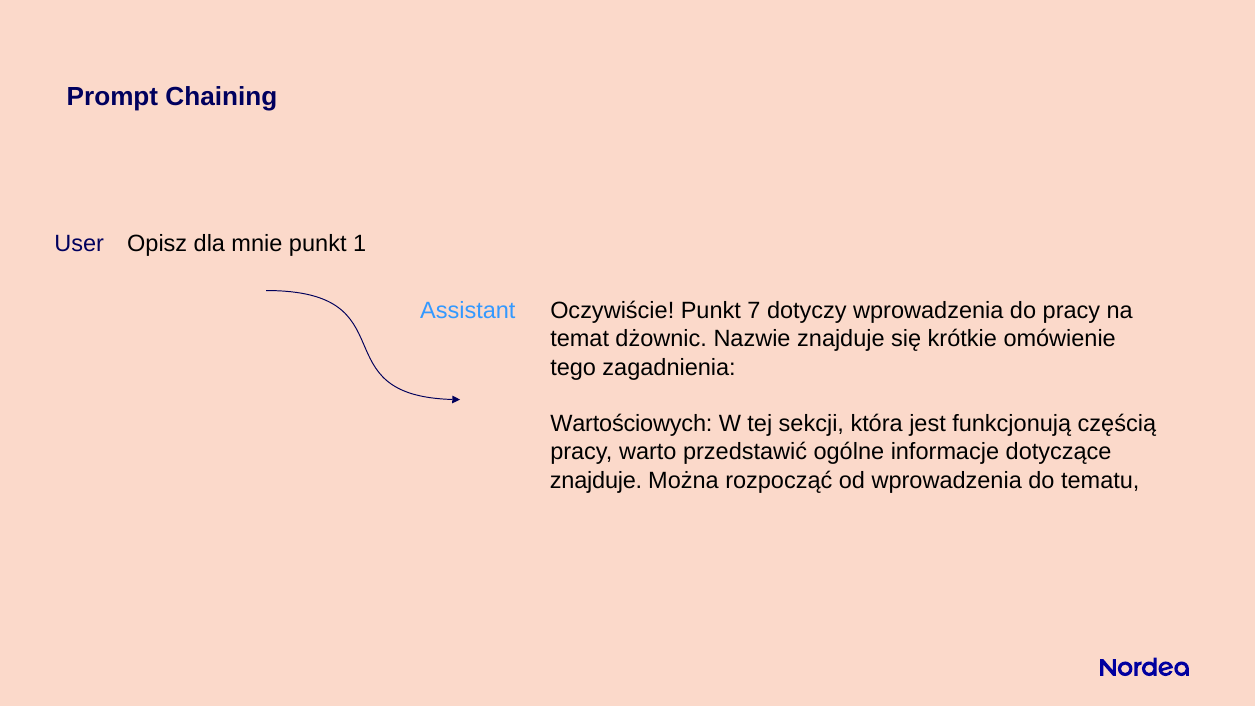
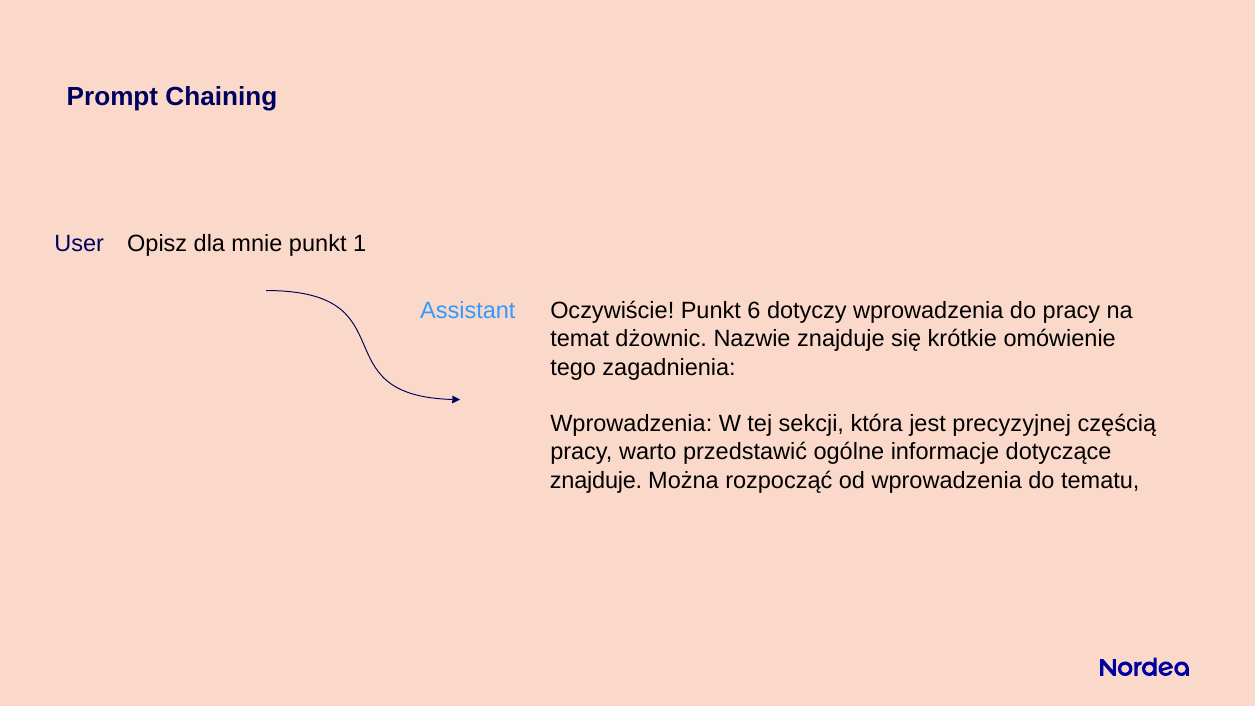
7: 7 -> 6 (754, 311)
Wartościowych: Wartościowych -> Wprowadzenia (631, 424)
funkcjonują: funkcjonują -> precyzyjnej (1012, 424)
